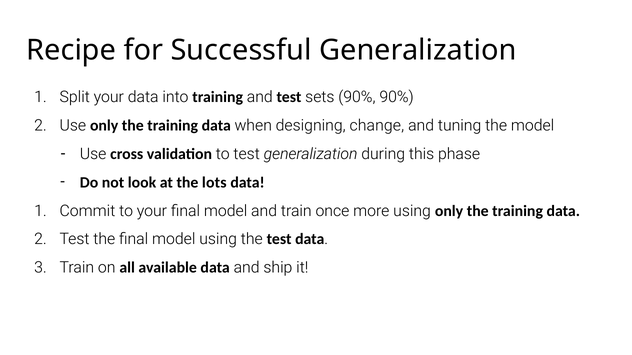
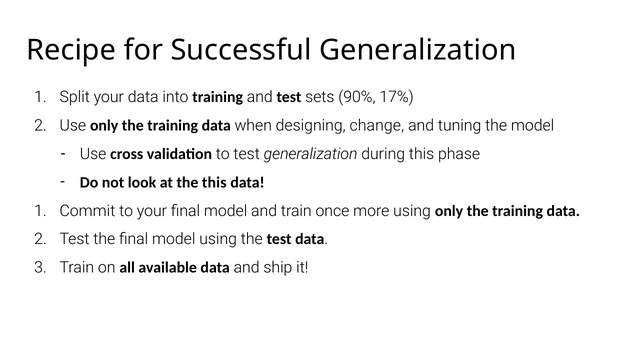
90% 90%: 90% -> 17% (397, 97)
the lots: lots -> this (214, 183)
